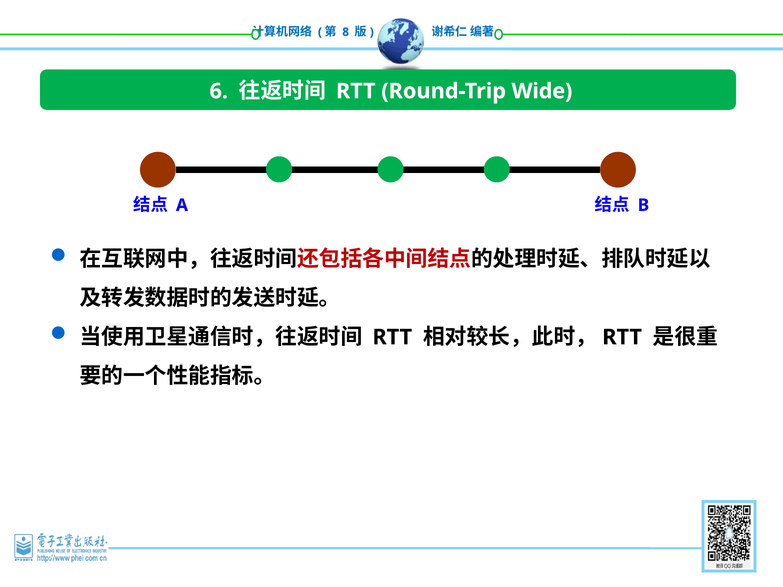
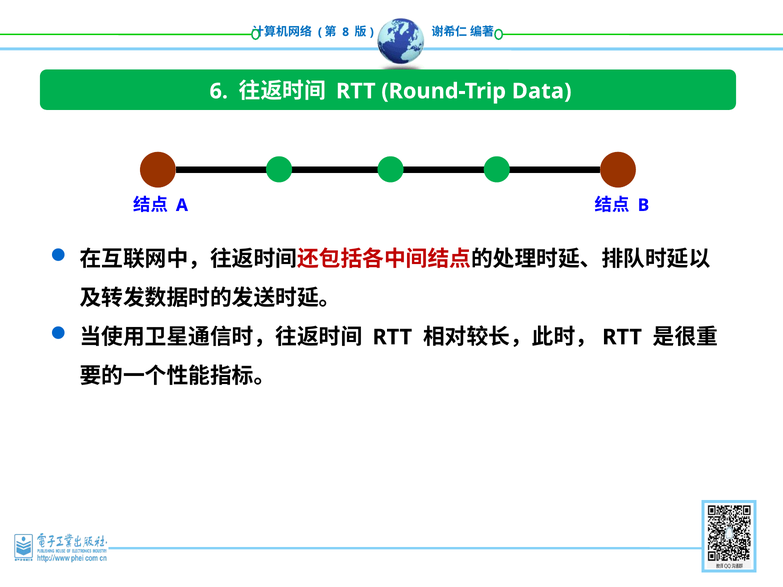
Wide: Wide -> Data (542, 91)
